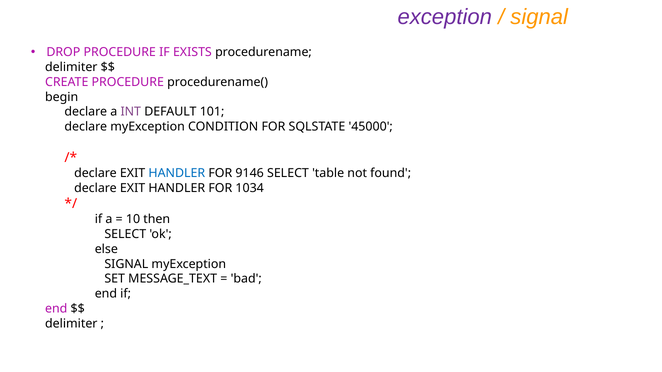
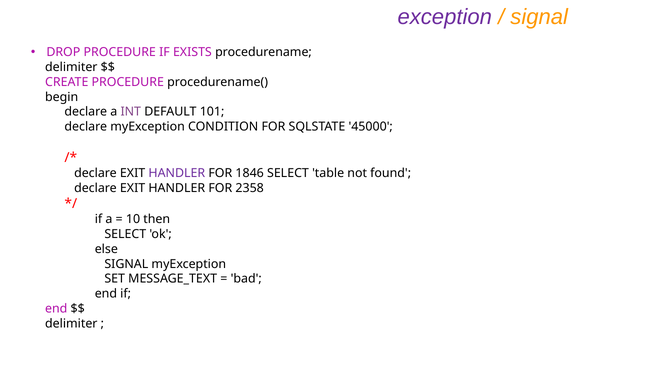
HANDLER colour: blue -> purple (177, 173)
9146: 9146 -> 1846 (250, 173)
1034: 1034 -> 2358 (250, 188)
